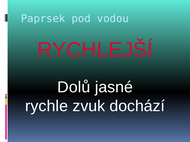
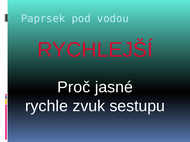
Dolů: Dolů -> Proč (74, 87)
dochází: dochází -> sestupu (137, 106)
